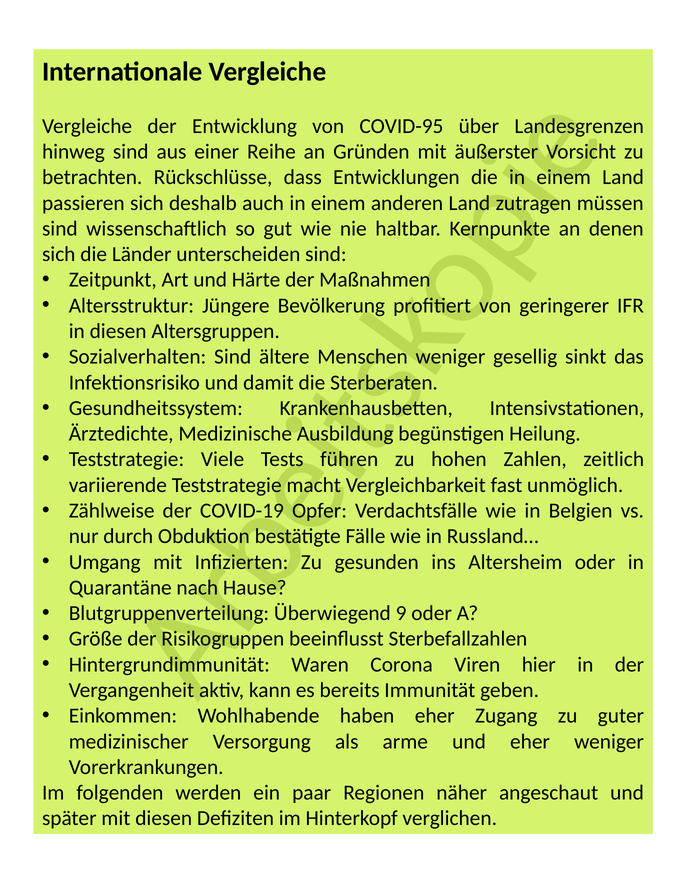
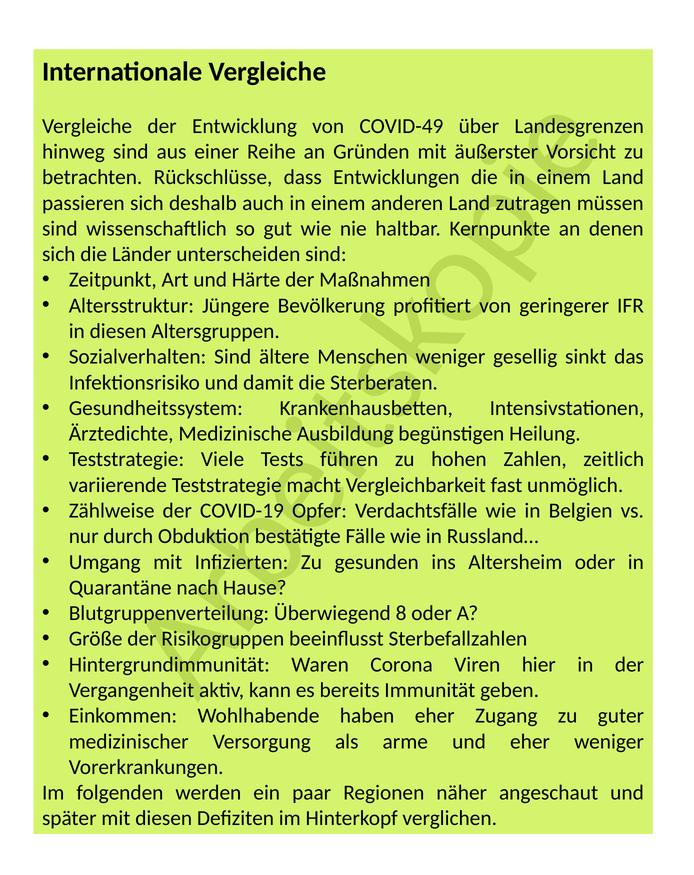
COVID-95: COVID-95 -> COVID-49 (401, 126)
9: 9 -> 8 (401, 613)
